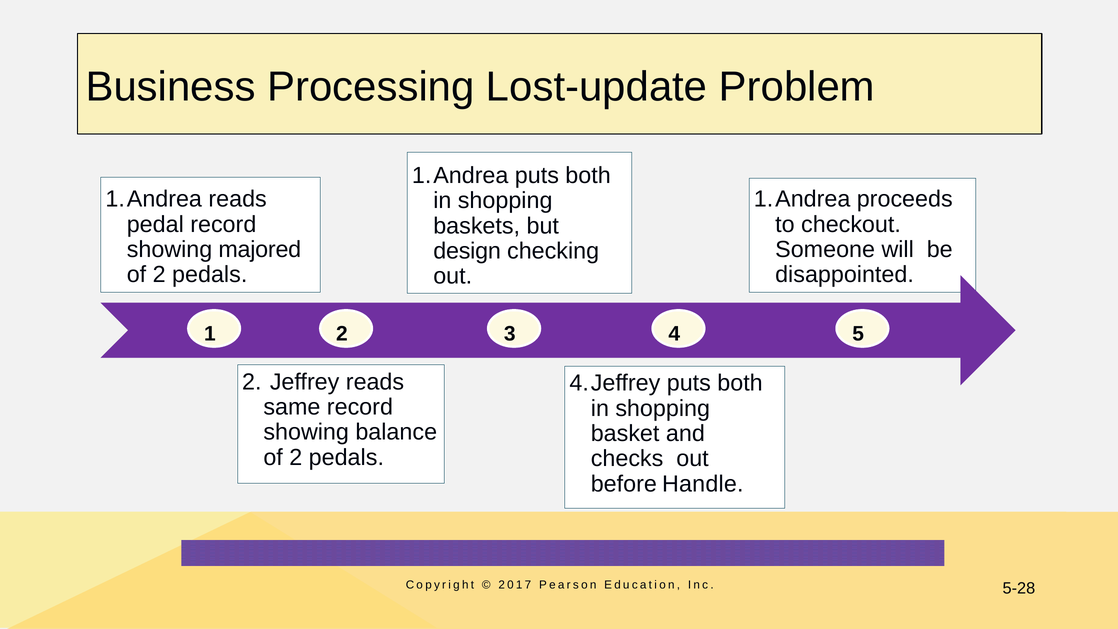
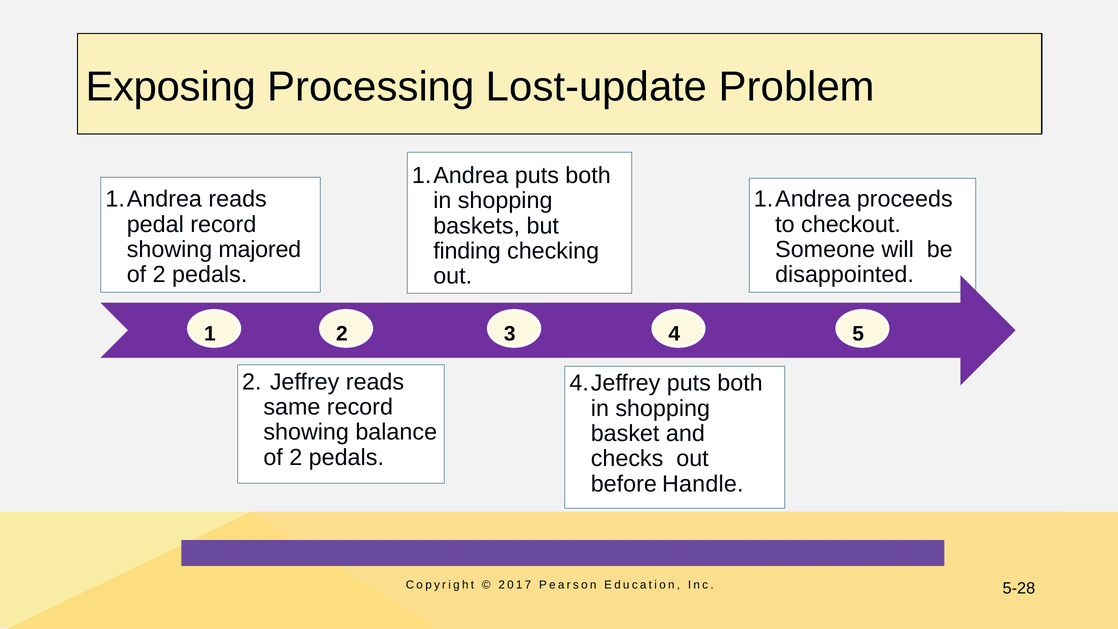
Business: Business -> Exposing (171, 87)
design: design -> finding (467, 251)
